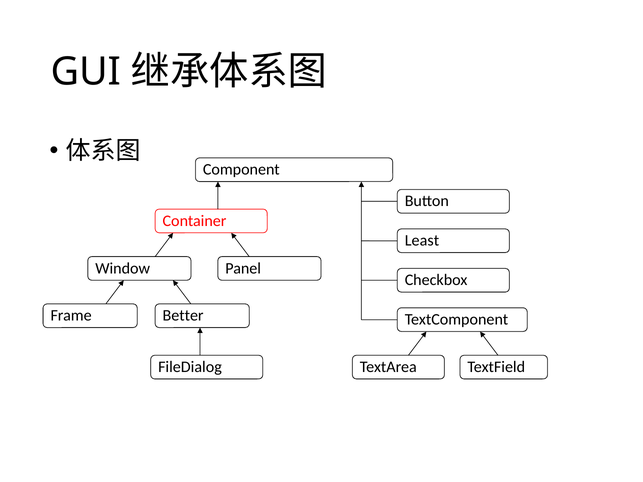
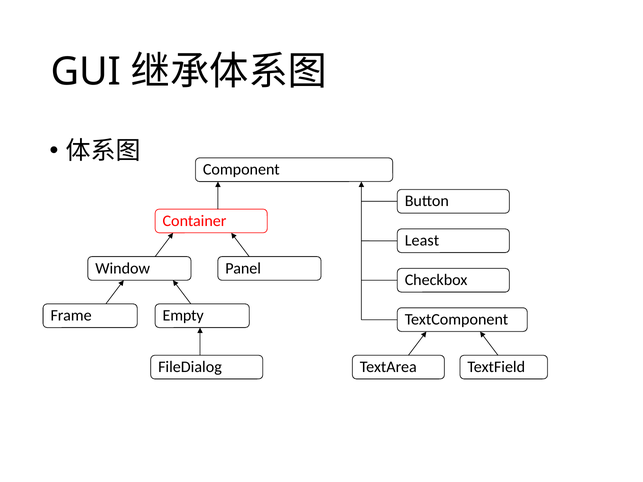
Better: Better -> Empty (183, 316)
